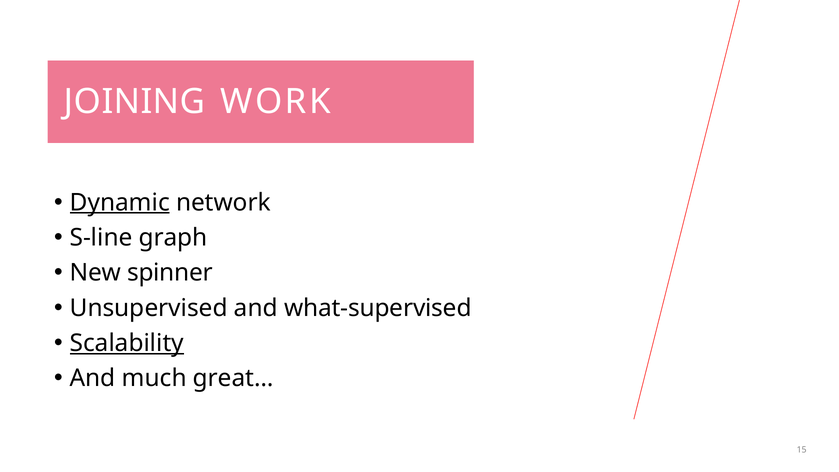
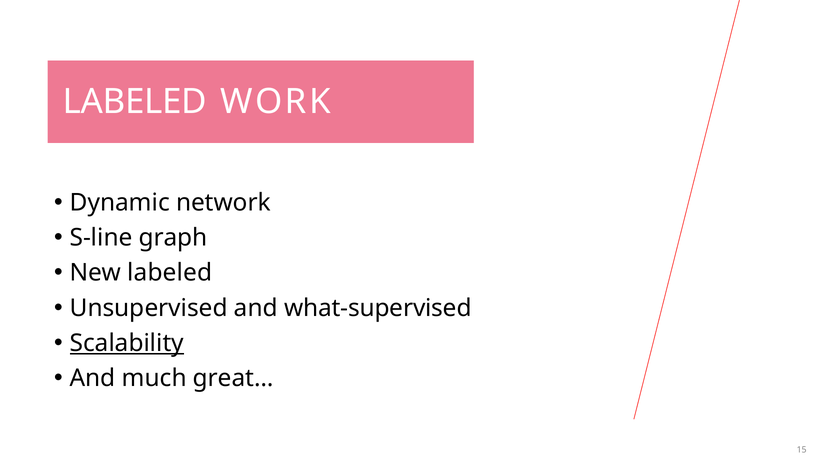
JOINING: JOINING -> LABELED (135, 102)
Dynamic underline: present -> none (120, 202)
New spinner: spinner -> labeled (170, 273)
